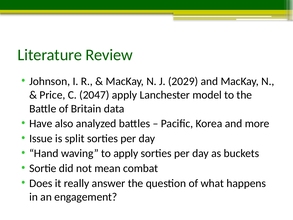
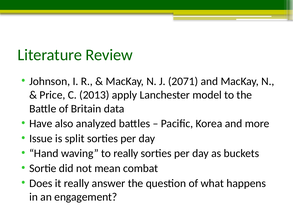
2029: 2029 -> 2071 (183, 81)
2047: 2047 -> 2013 (94, 95)
to apply: apply -> really (126, 153)
